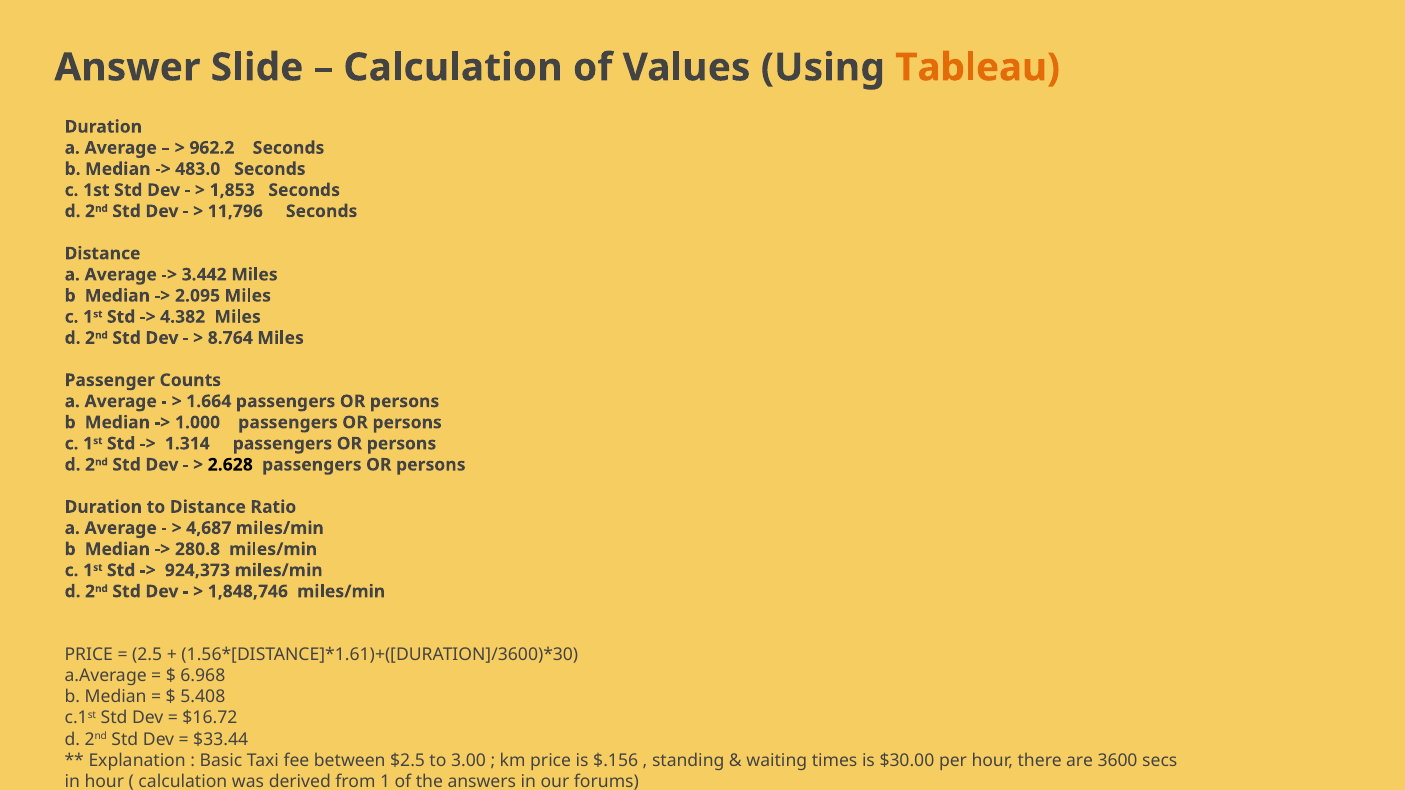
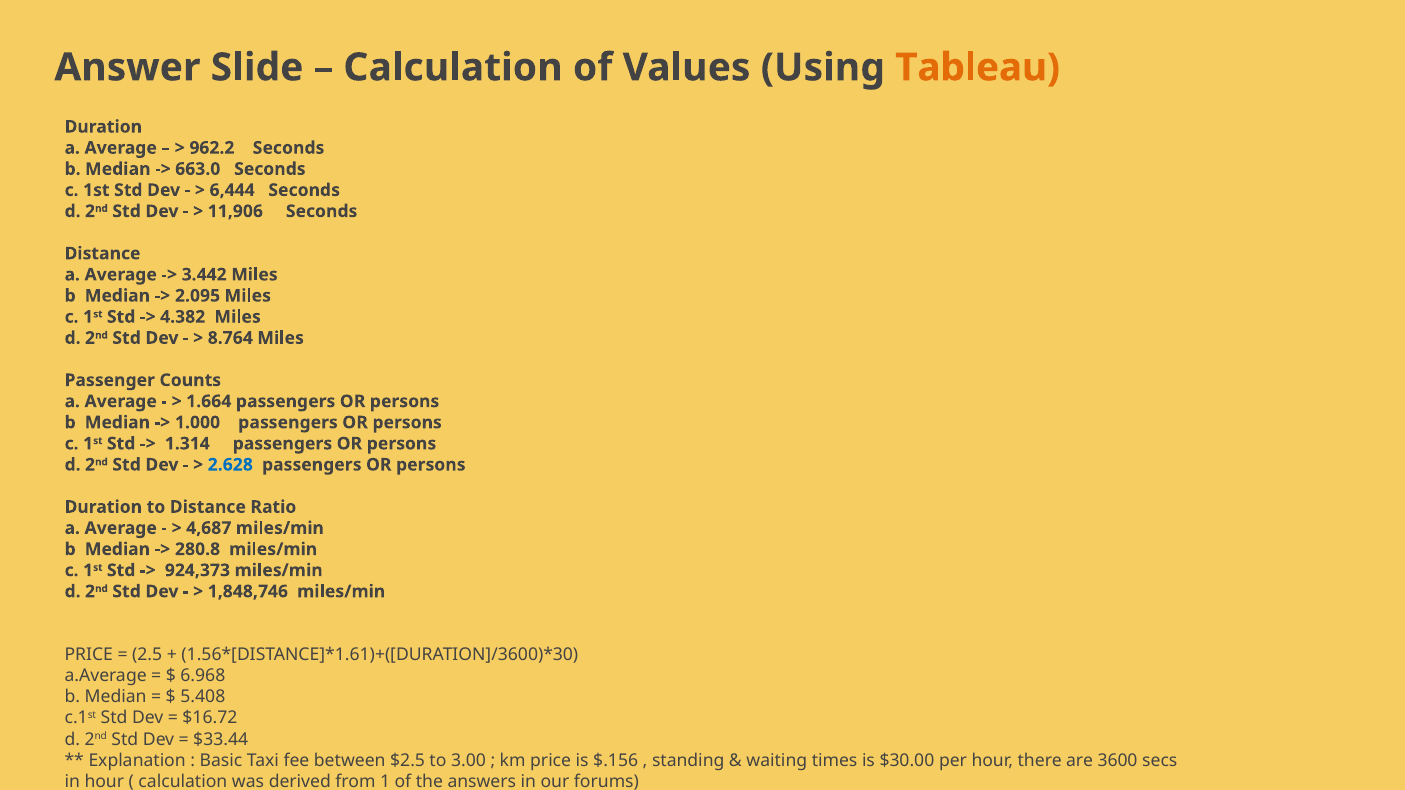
483.0: 483.0 -> 663.0 (198, 169)
1,853: 1,853 -> 6,444 (232, 190)
11,796: 11,796 -> 11,906 (235, 211)
2.628 colour: black -> blue (230, 465)
